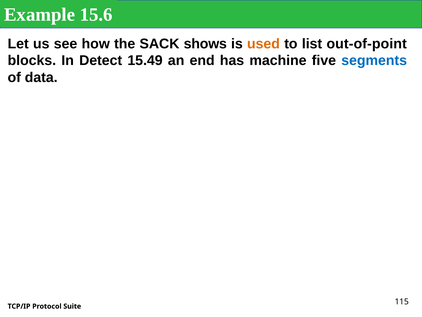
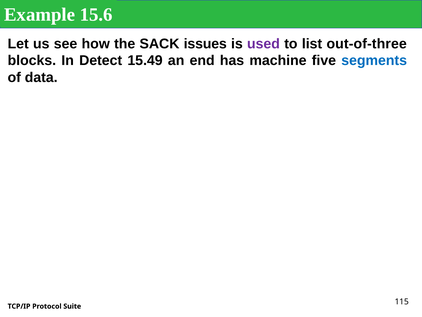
shows: shows -> issues (205, 44)
used colour: orange -> purple (263, 44)
out-of-point: out-of-point -> out-of-three (367, 44)
